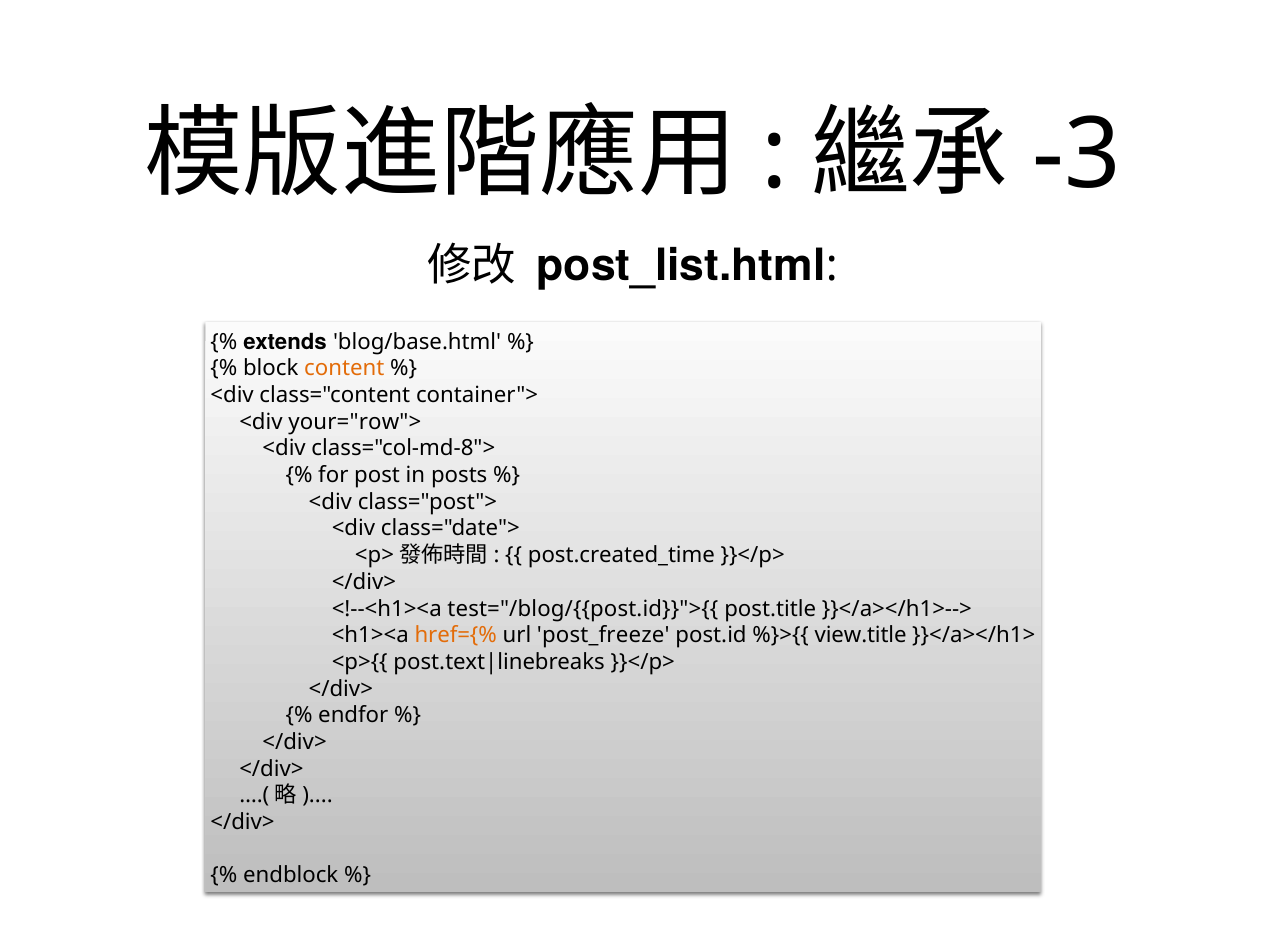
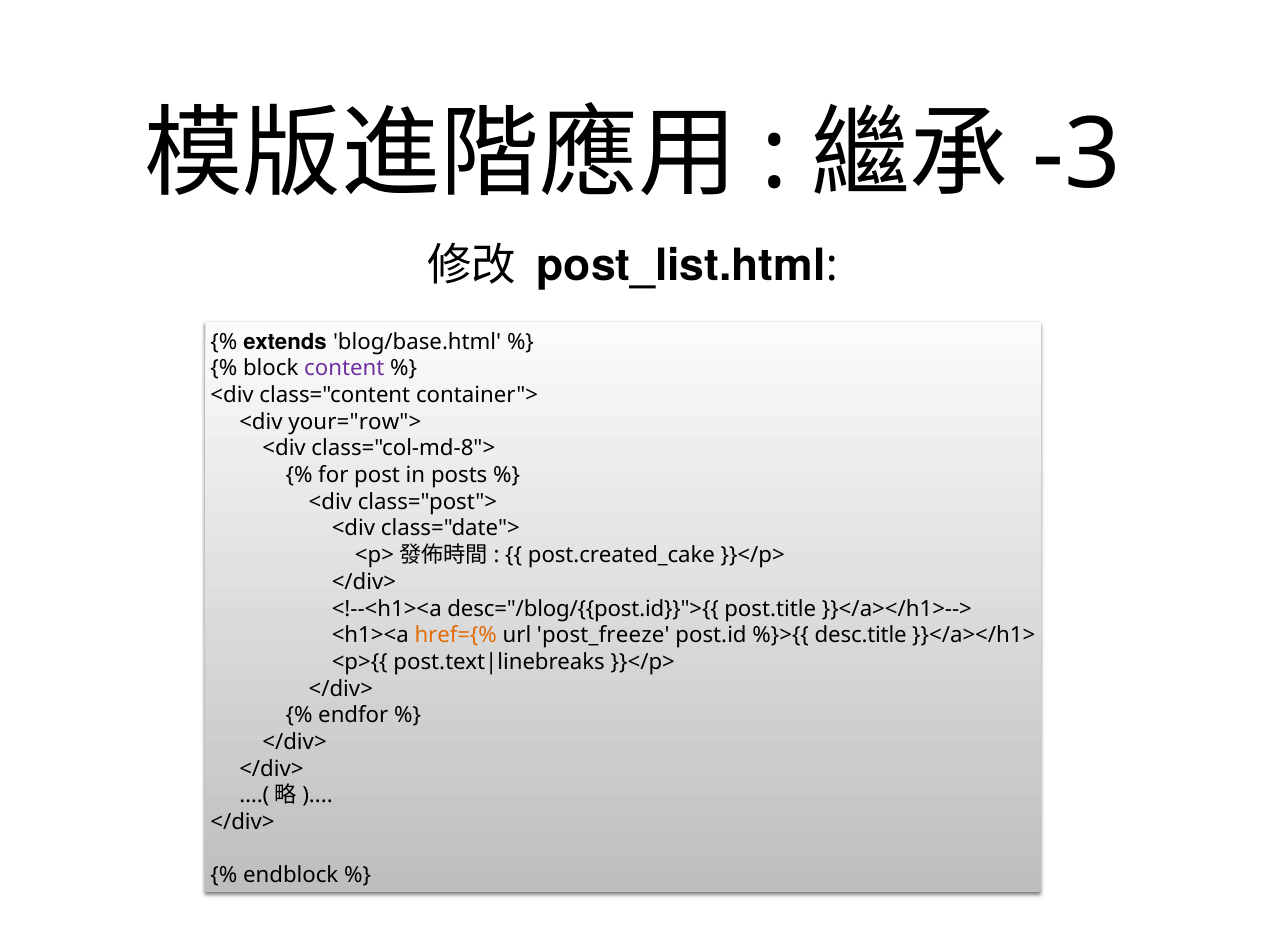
content colour: orange -> purple (344, 368)
post.created_time: post.created_time -> post.created_cake (621, 555)
test="/blog/{{post.id}}">{{: test="/blog/{{post.id}}">{{ -> desc="/blog/{{post.id}}">{{ (583, 609)
view.title: view.title -> desc.title (861, 635)
